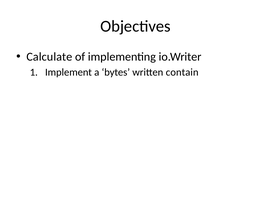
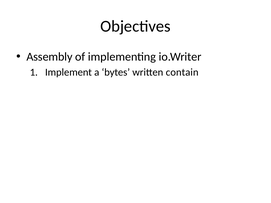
Calculate: Calculate -> Assembly (49, 57)
